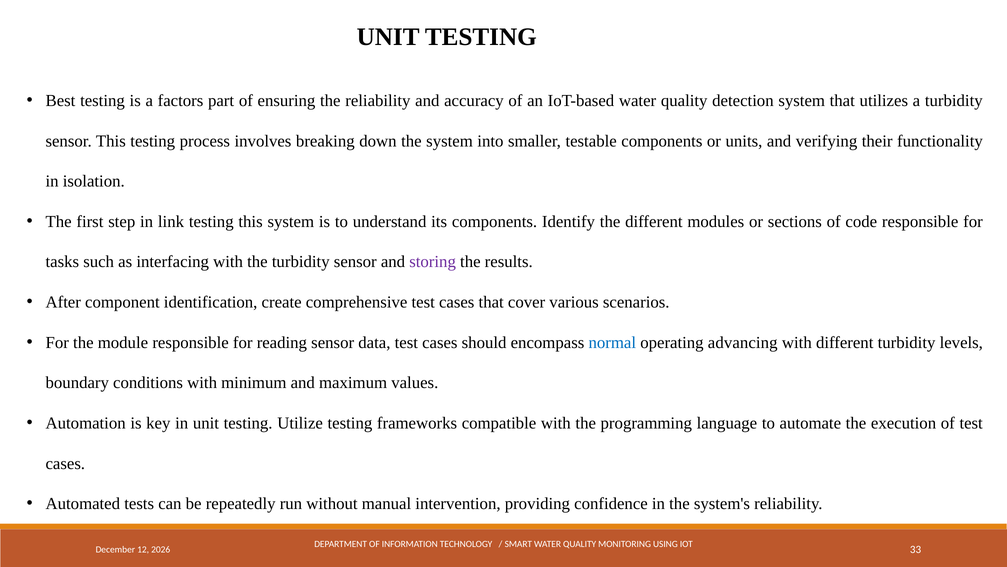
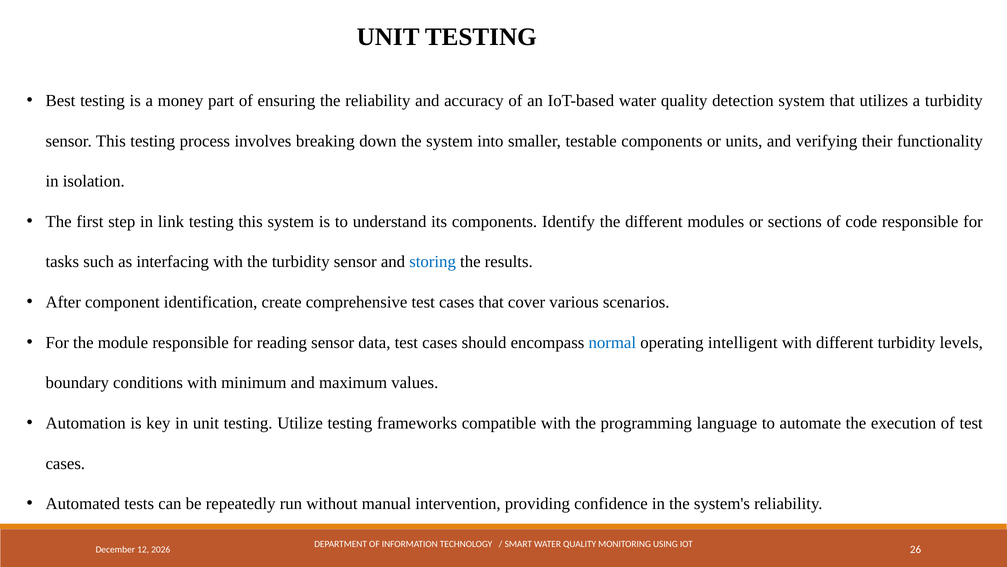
factors: factors -> money (181, 101)
storing colour: purple -> blue (433, 262)
advancing: advancing -> intelligent (743, 342)
33: 33 -> 26 (916, 549)
